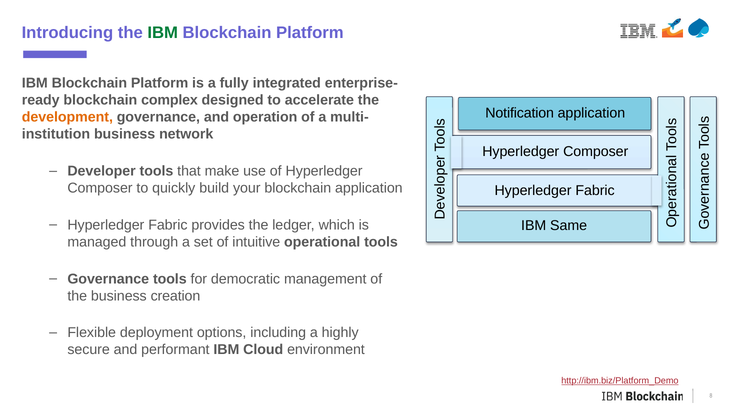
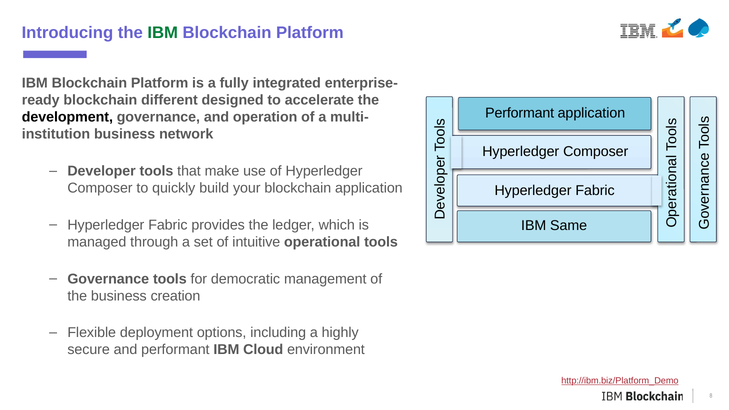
complex: complex -> different (169, 100)
Notification: Notification -> Performant (520, 113)
development colour: orange -> black (67, 117)
